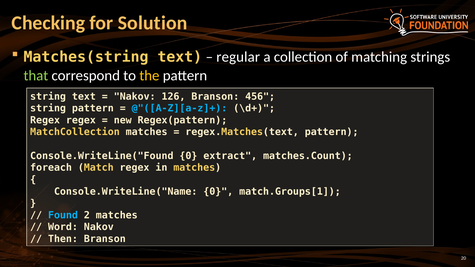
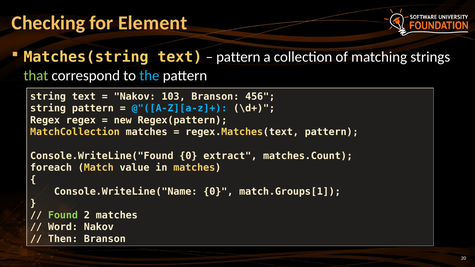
Solution: Solution -> Element (153, 23)
regular: regular -> pattern (238, 57)
the colour: yellow -> light blue (149, 76)
126: 126 -> 103 (173, 97)
Match regex: regex -> value (135, 168)
Found colour: light blue -> light green (63, 215)
